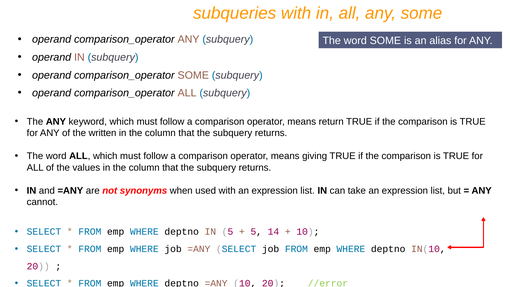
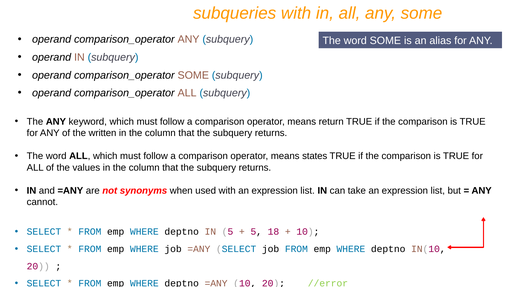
giving: giving -> states (315, 156)
14: 14 -> 18 (273, 232)
